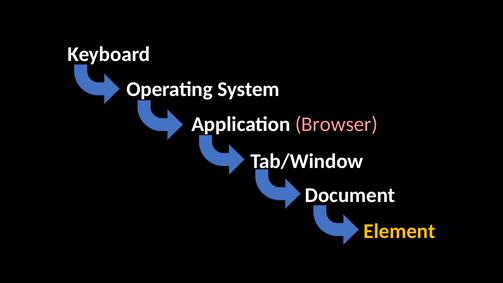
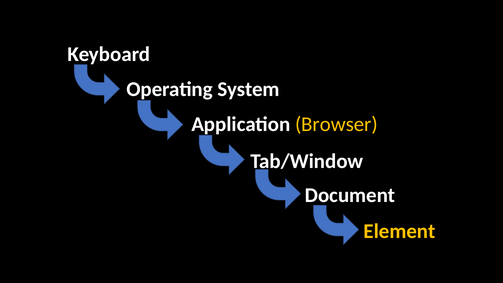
Browser colour: pink -> yellow (336, 124)
